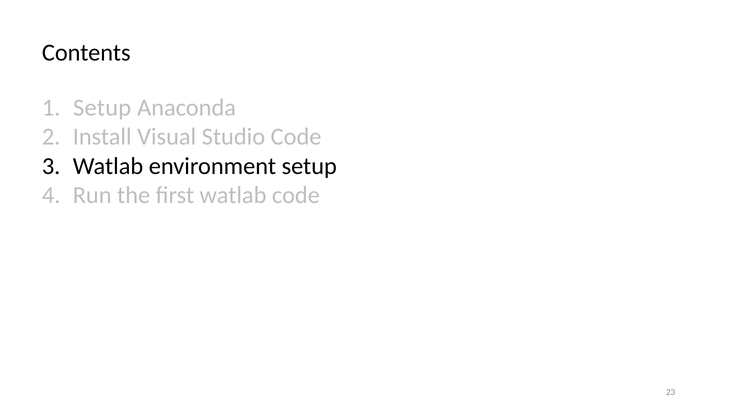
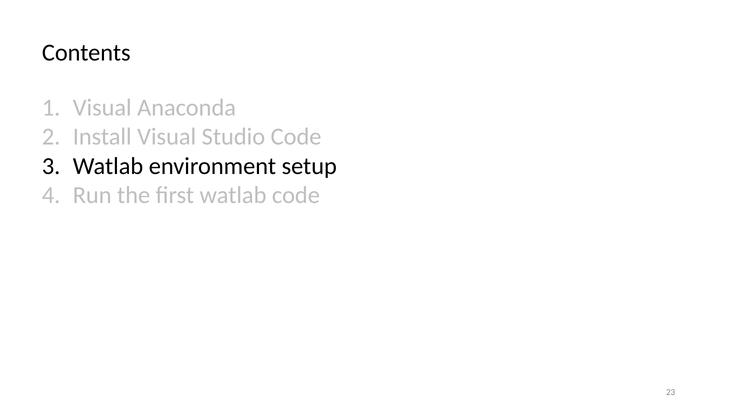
Setup: Setup -> Visual (102, 108)
